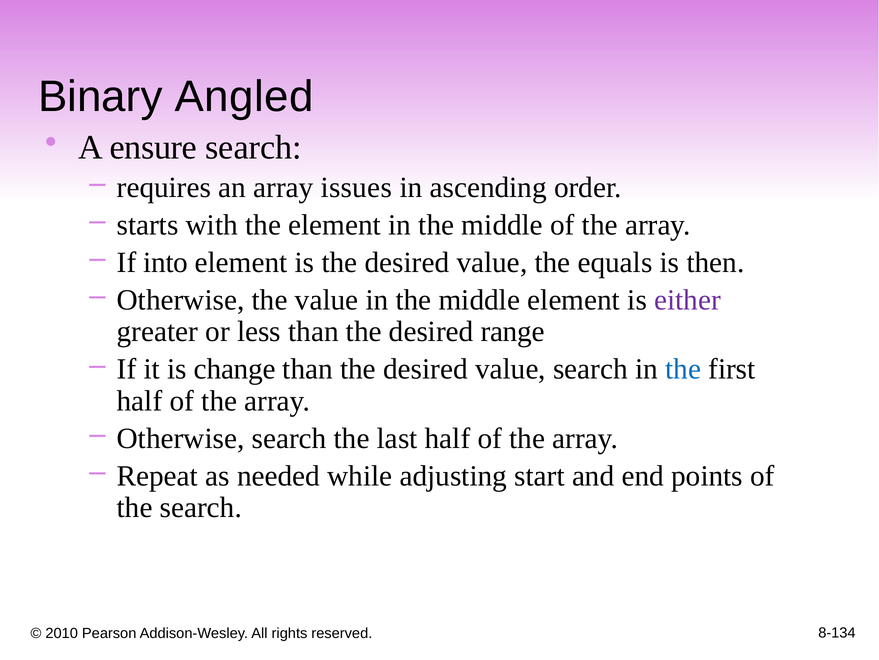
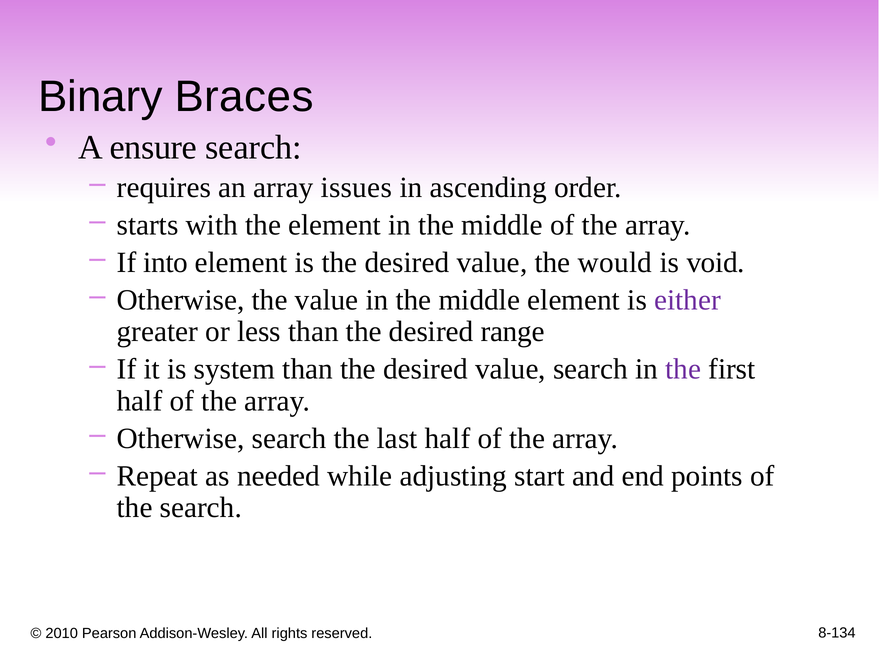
Angled: Angled -> Braces (244, 97)
equals: equals -> would (615, 262)
then: then -> void (716, 262)
change: change -> system (235, 369)
the colour: blue -> purple (683, 369)
